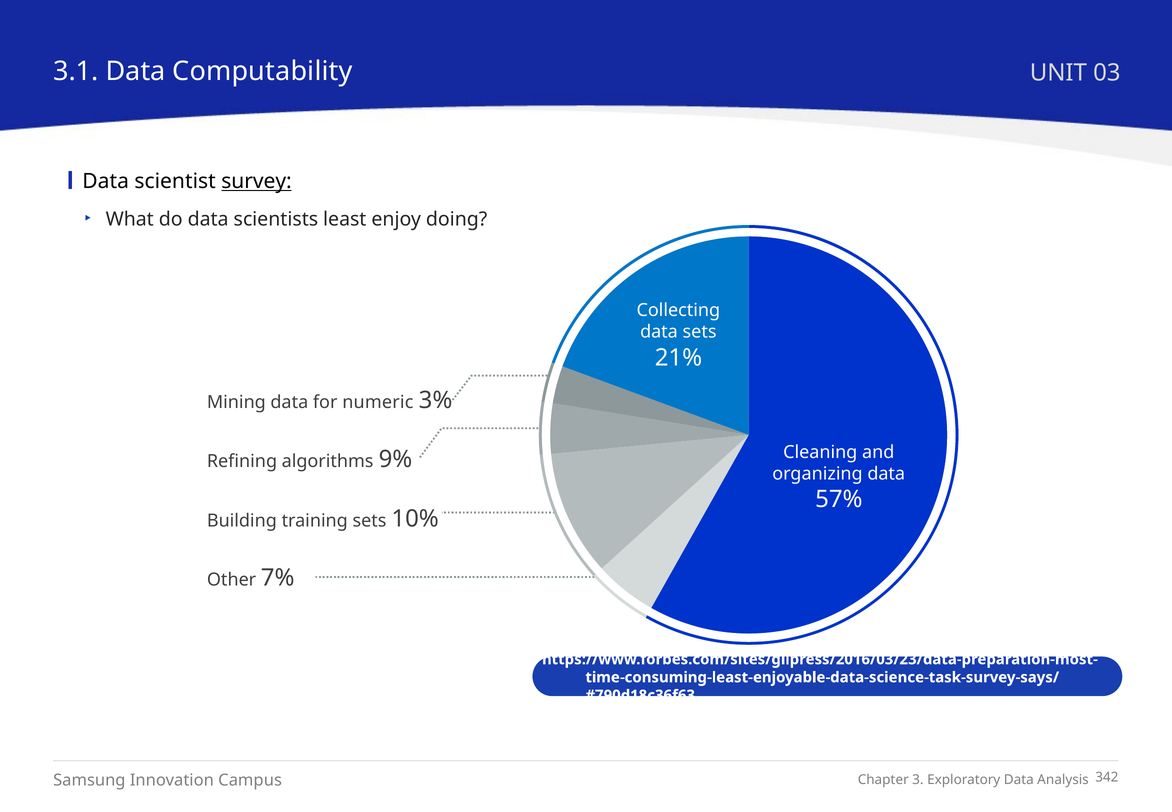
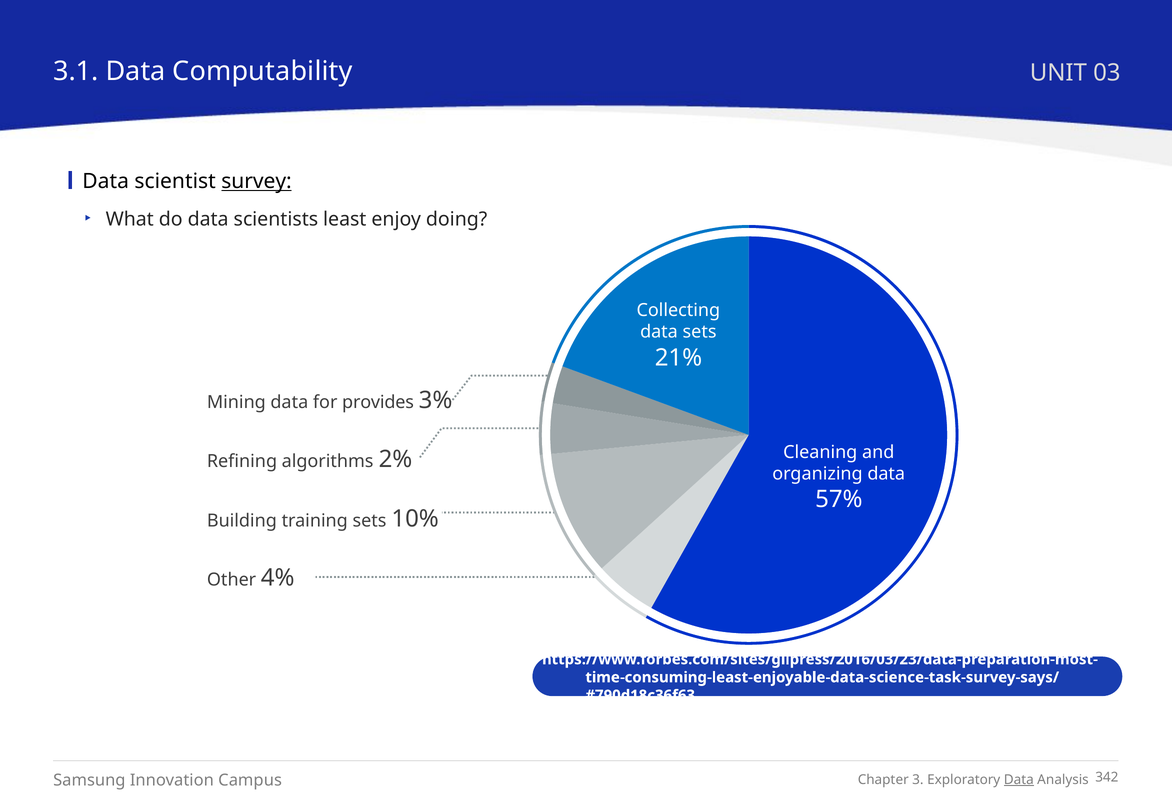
numeric: numeric -> provides (378, 402)
9%: 9% -> 2% (395, 459)
7%: 7% -> 4% (278, 578)
Data underline: none -> present (1019, 779)
